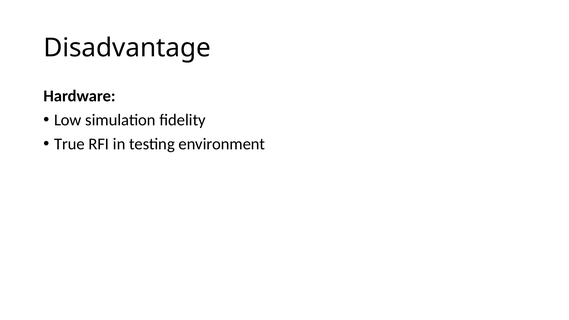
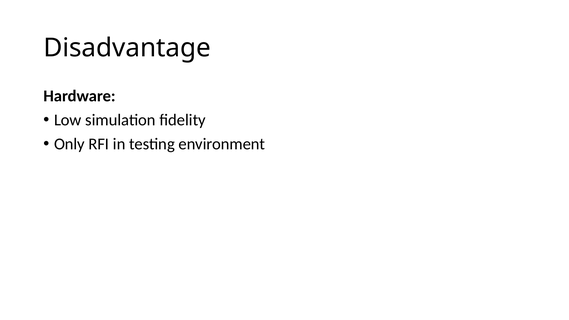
True: True -> Only (69, 144)
